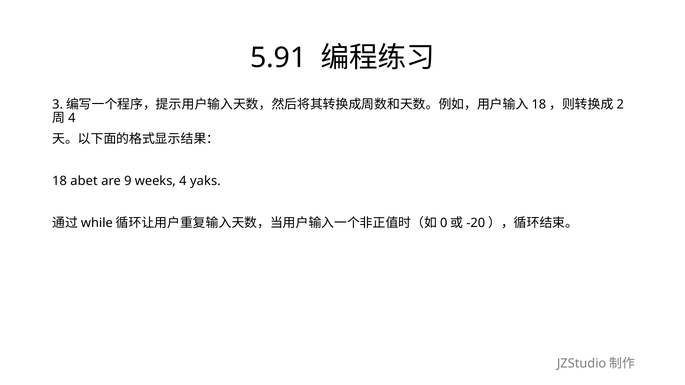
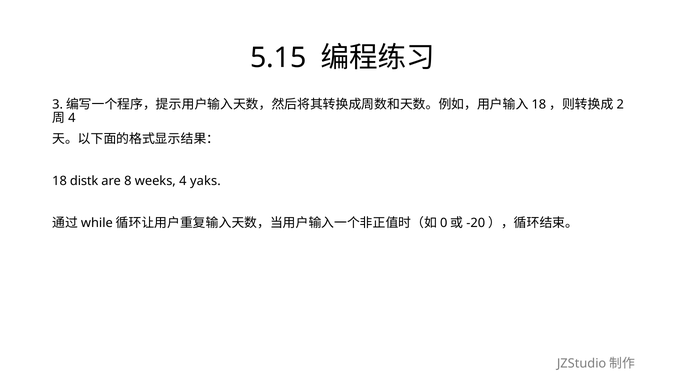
5.91: 5.91 -> 5.15 (278, 58)
abet: abet -> distk (84, 181)
9: 9 -> 8 (128, 181)
